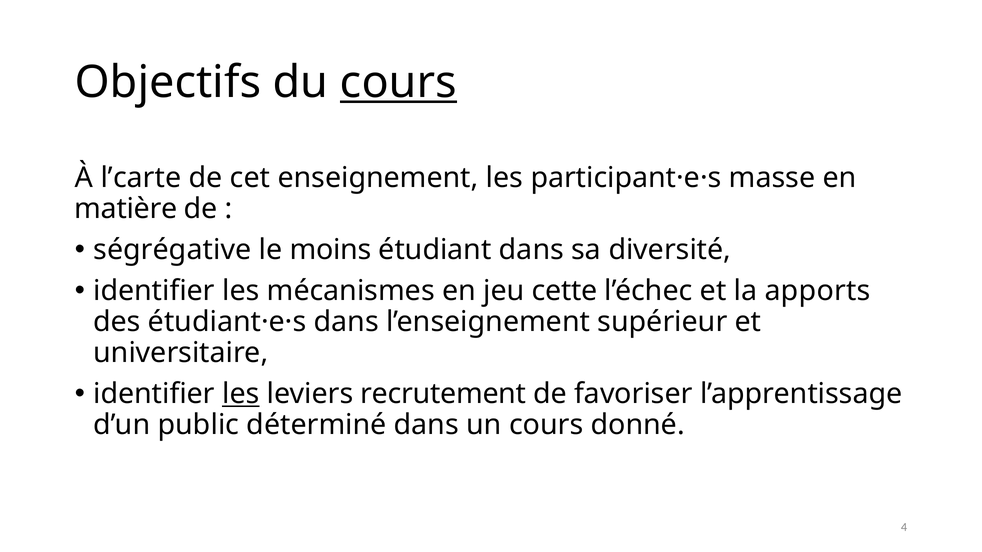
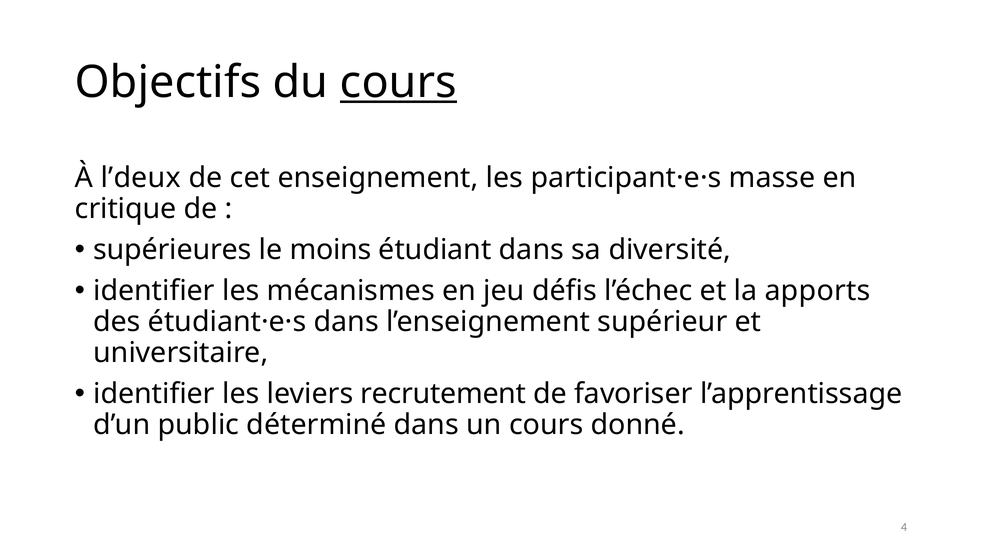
l’carte: l’carte -> l’deux (141, 178)
matière: matière -> critique (126, 209)
ségrégative: ségrégative -> supérieures (172, 250)
cette: cette -> défis (565, 291)
les underline: present -> none (241, 394)
